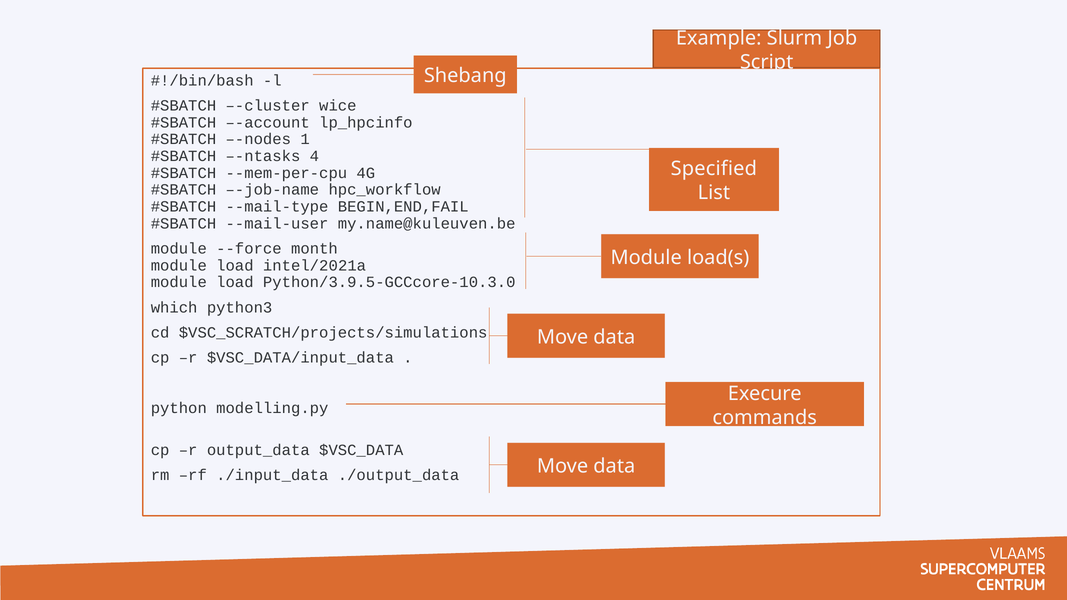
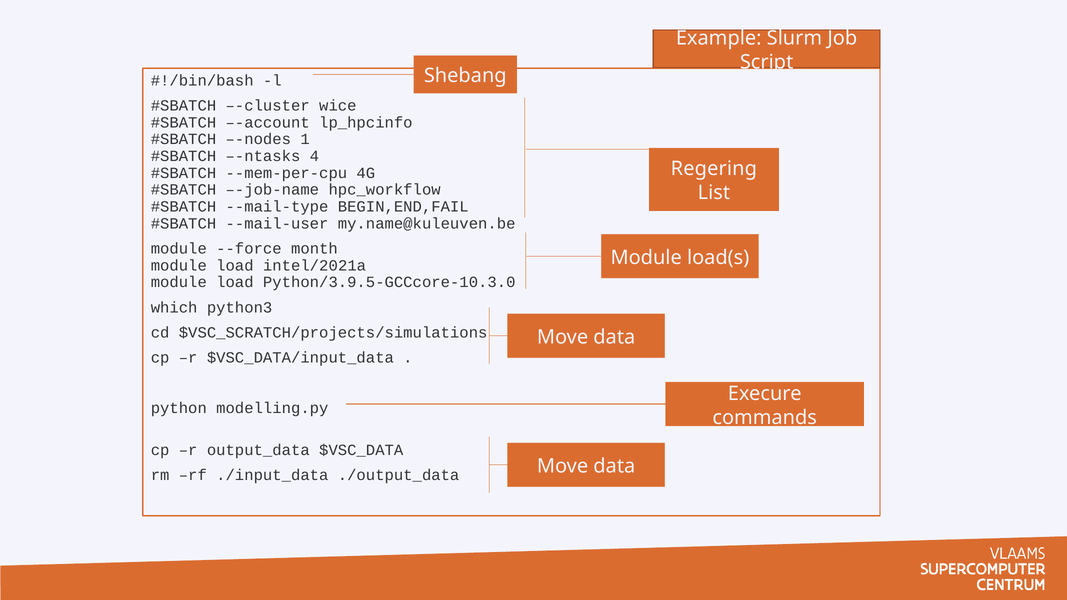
Specified: Specified -> Regering (714, 169)
